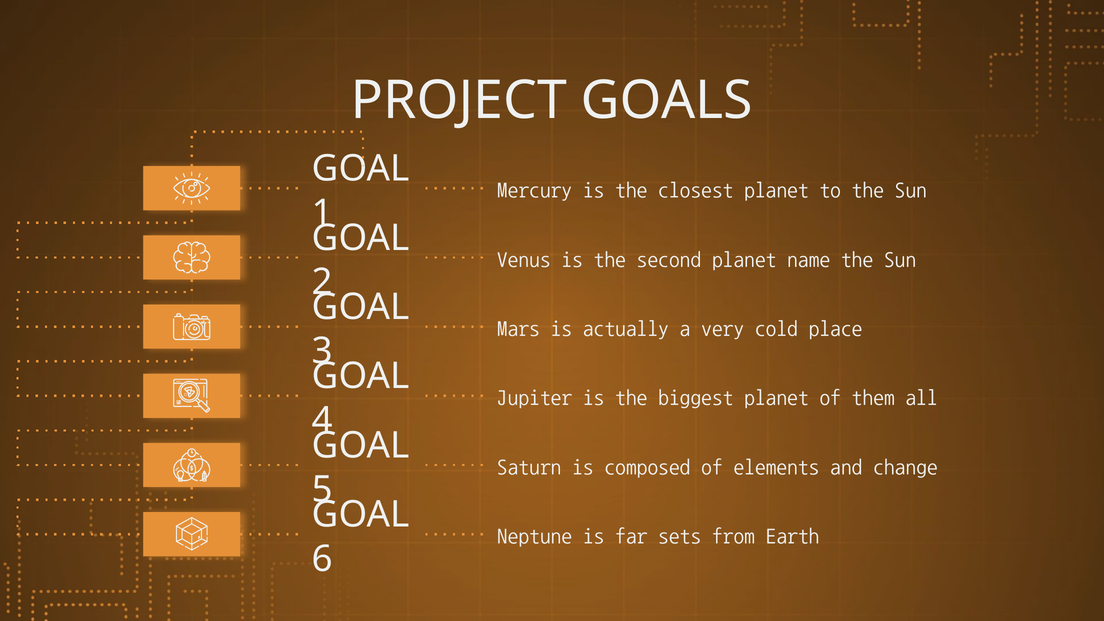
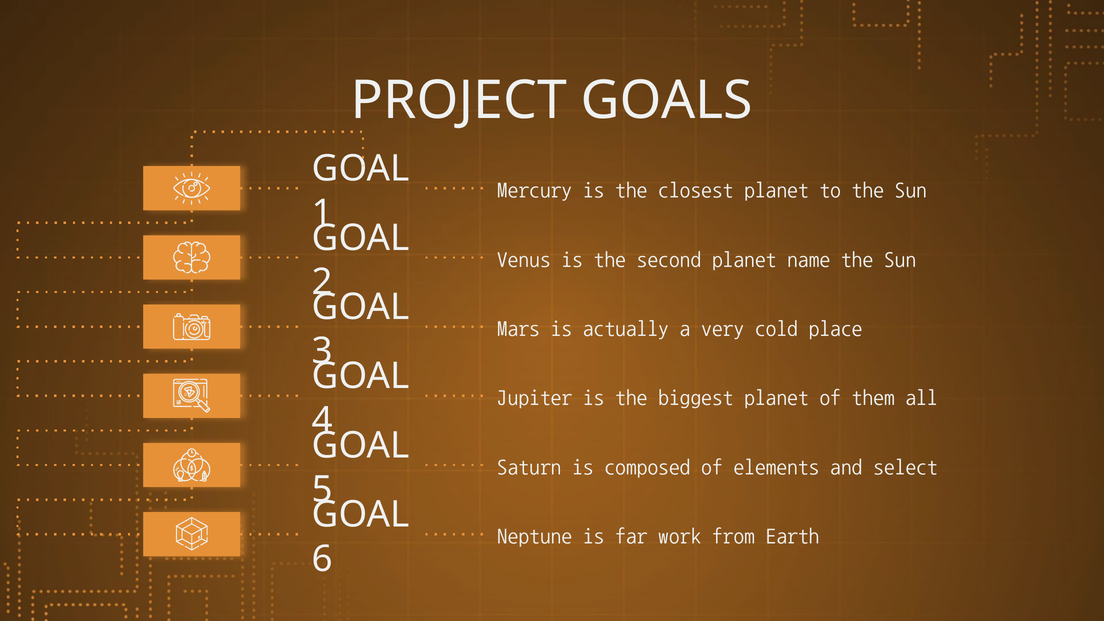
change: change -> select (906, 467)
sets: sets -> work (680, 536)
